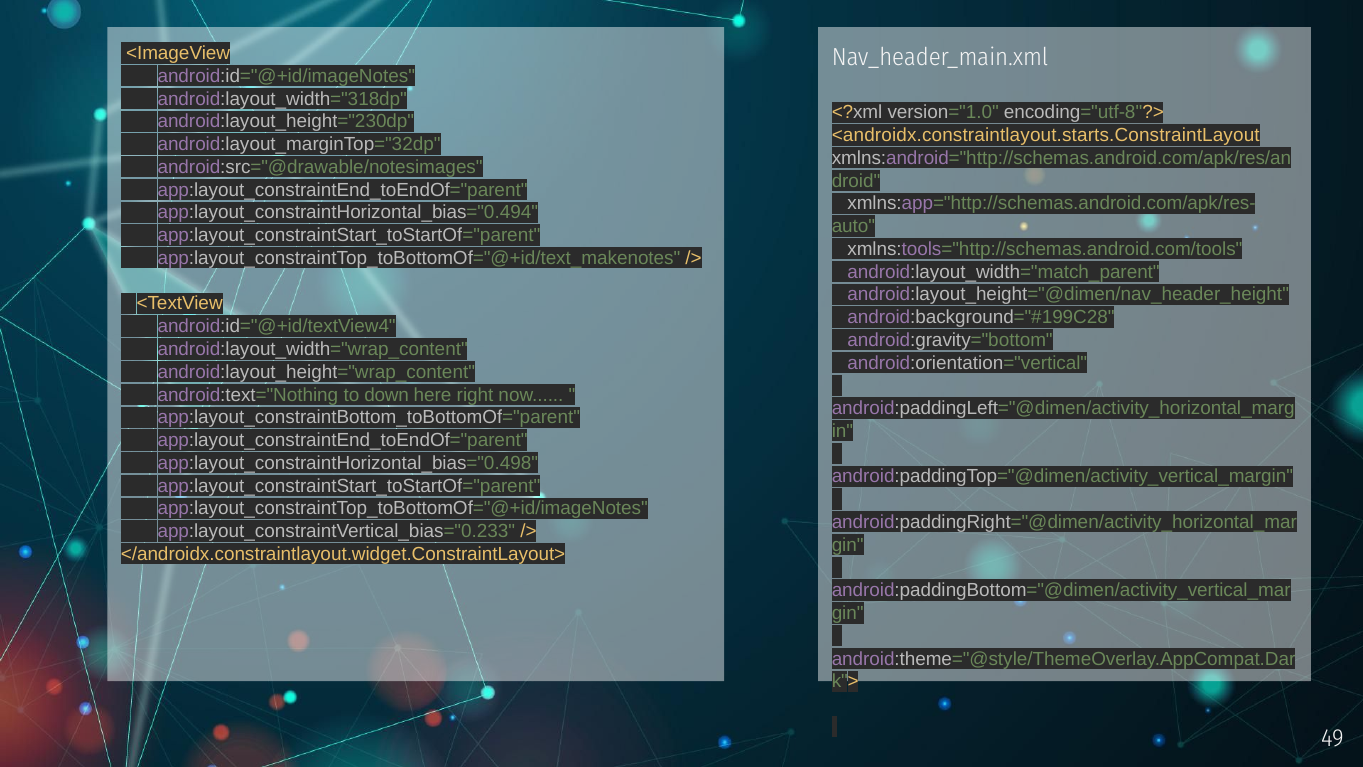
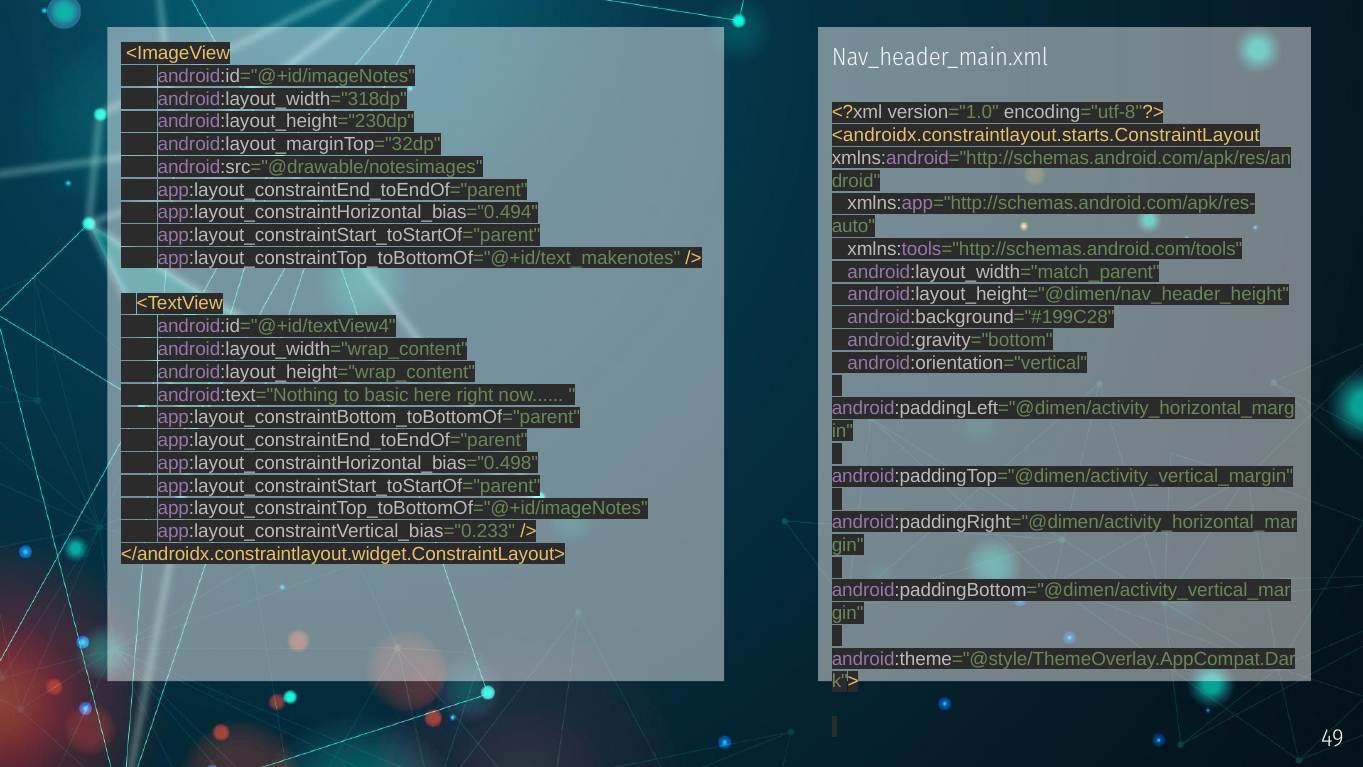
down: down -> basic (387, 395)
